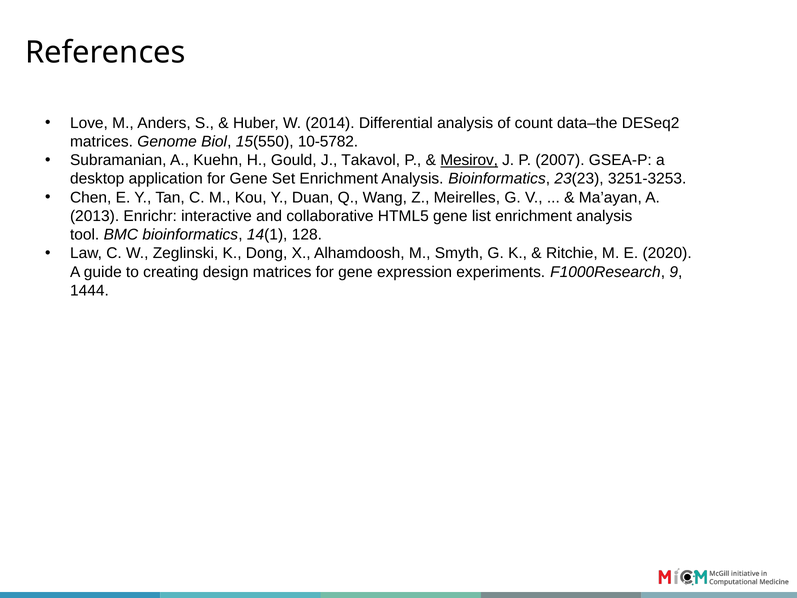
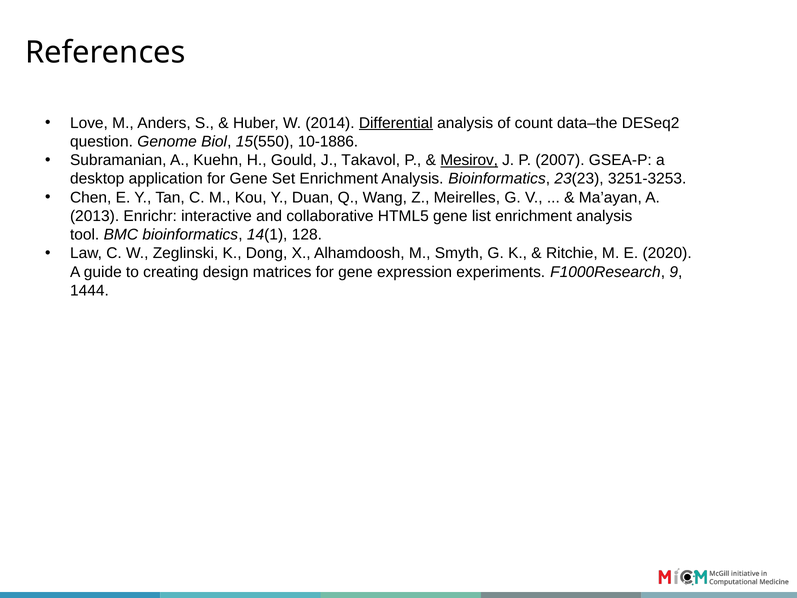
Differential underline: none -> present (396, 123)
matrices: matrices -> question (101, 142)
10-5782: 10-5782 -> 10-1886 (328, 142)
